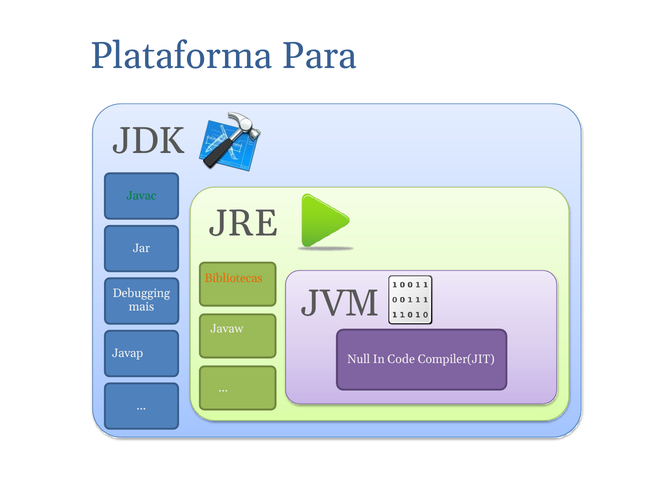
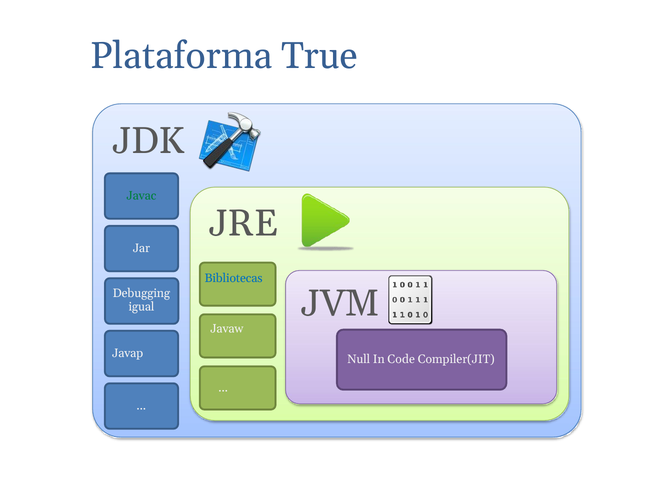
Para: Para -> True (320, 56)
Bibliotecas colour: orange -> blue (234, 278)
mais: mais -> igual (141, 307)
